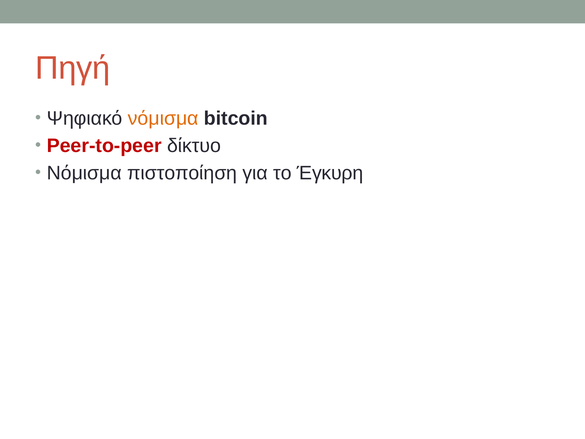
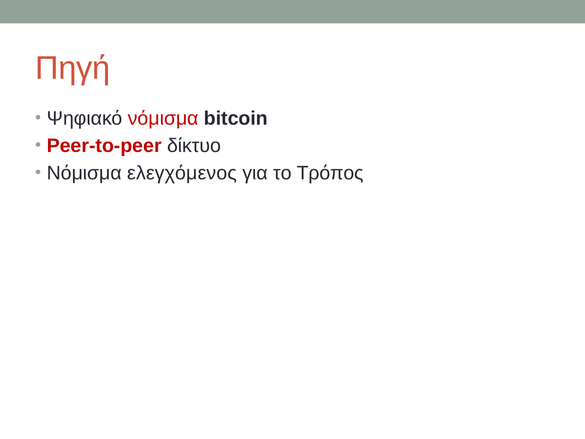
νόμισμα colour: orange -> red (163, 118)
πιστοποίηση: πιστοποίηση -> ελεγχόμενος (182, 173)
Έγκυρη: Έγκυρη -> Τρόπος (330, 173)
